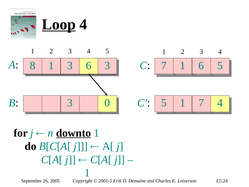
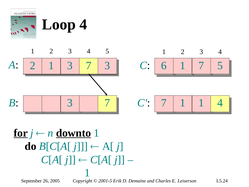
Loop underline: present -> none (59, 24)
A 8: 8 -> 2 (33, 65)
1 3 6: 6 -> 7 (89, 65)
C 7: 7 -> 6 (164, 65)
1 6: 6 -> 7 (201, 65)
B 3 0: 0 -> 7 (107, 103)
C 5: 5 -> 7 (164, 103)
1 7: 7 -> 1 (201, 103)
for underline: none -> present (21, 133)
